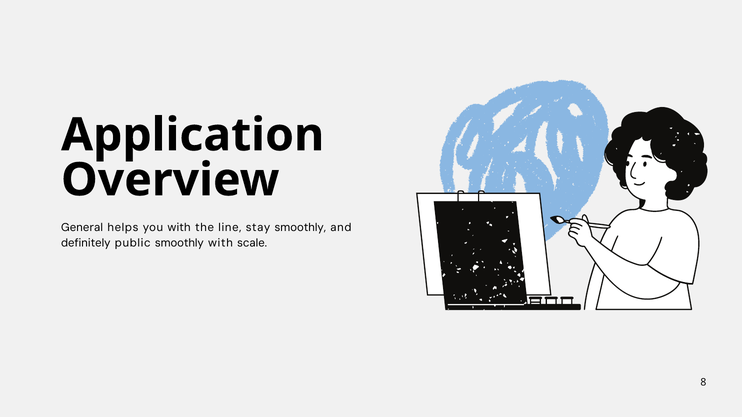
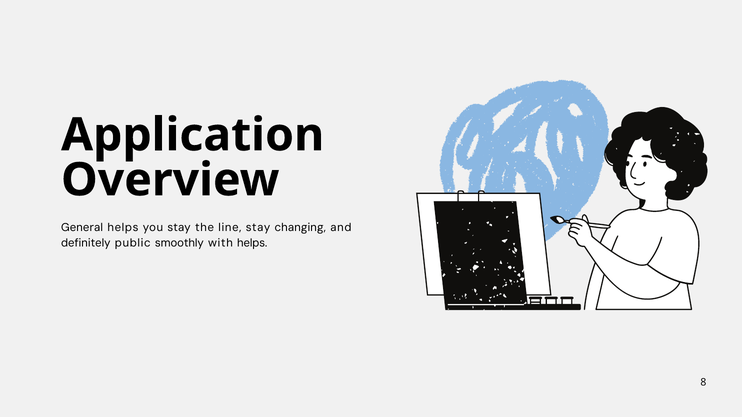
you with: with -> stay (179, 228)
stay smoothly: smoothly -> changing (300, 228)
with scale: scale -> helps (252, 243)
